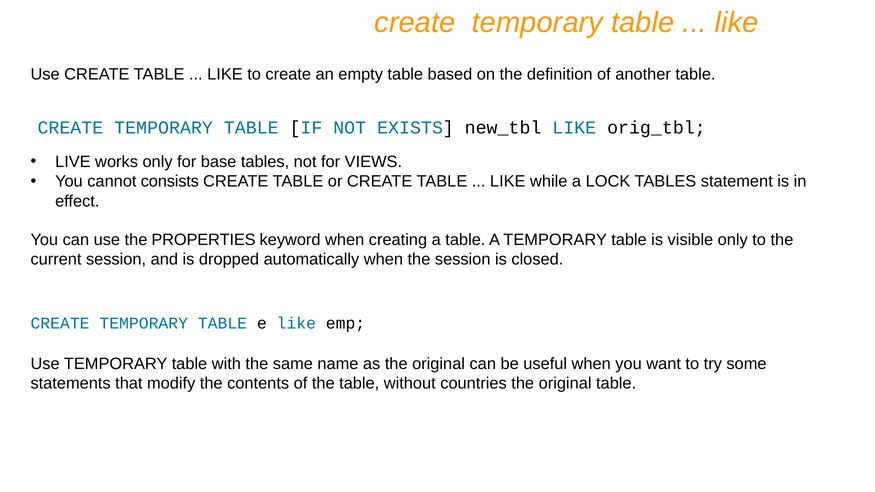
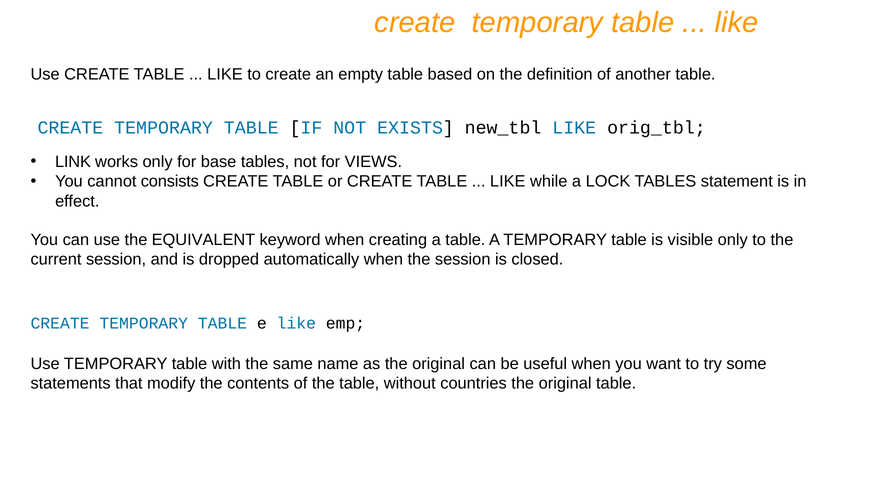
LIVE: LIVE -> LINK (73, 162)
PROPERTIES: PROPERTIES -> EQUIVALENT (203, 240)
